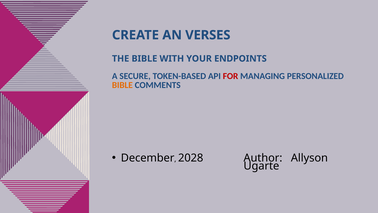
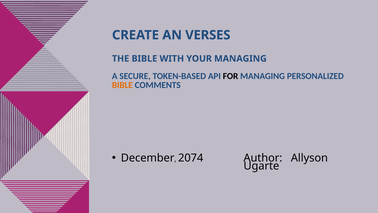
YOUR ENDPOINTS: ENDPOINTS -> MANAGING (240, 59)
FOR colour: red -> black (231, 76)
2028: 2028 -> 2074 (191, 158)
